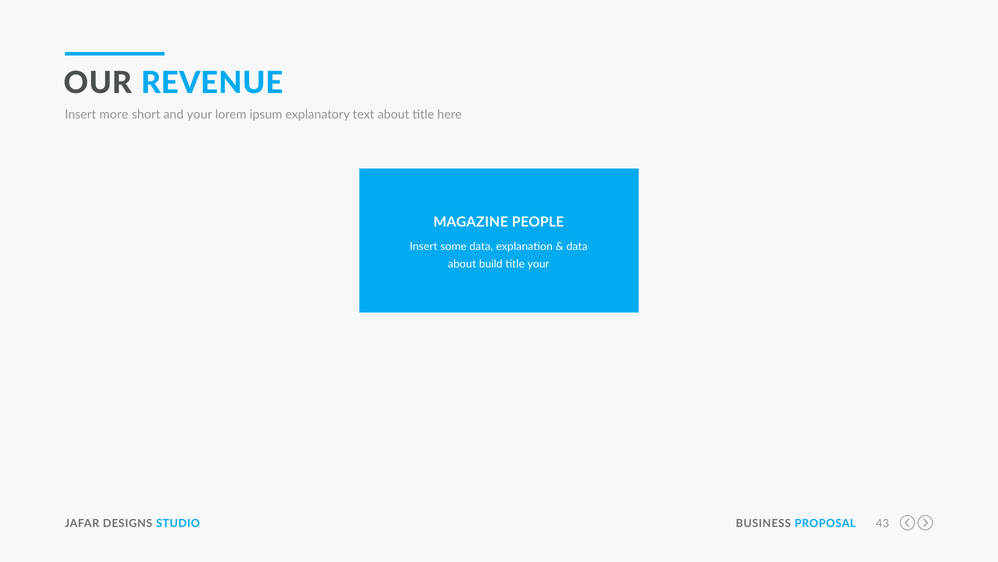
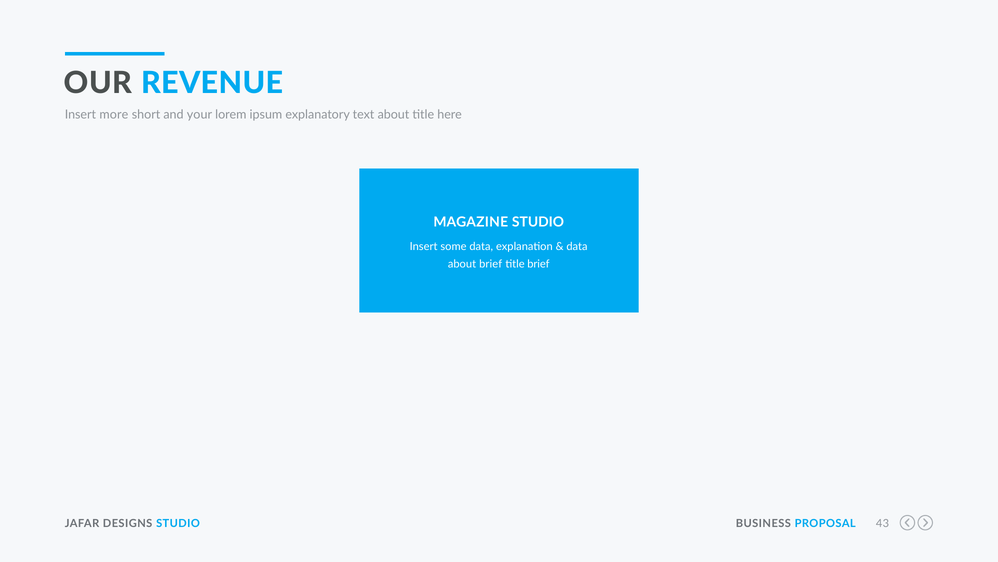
MAGAZINE PEOPLE: PEOPLE -> STUDIO (538, 222)
about build: build -> brief (491, 264)
title your: your -> brief (538, 264)
